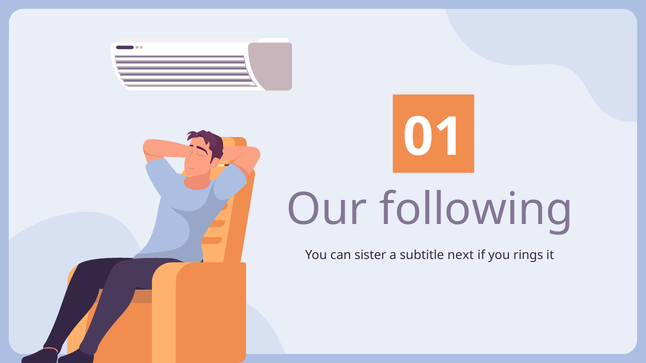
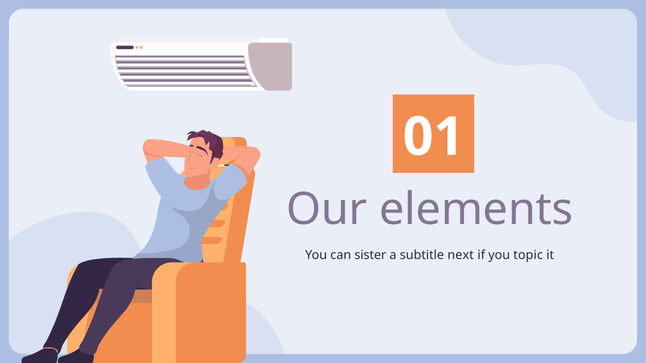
following: following -> elements (476, 210)
rings: rings -> topic (528, 255)
